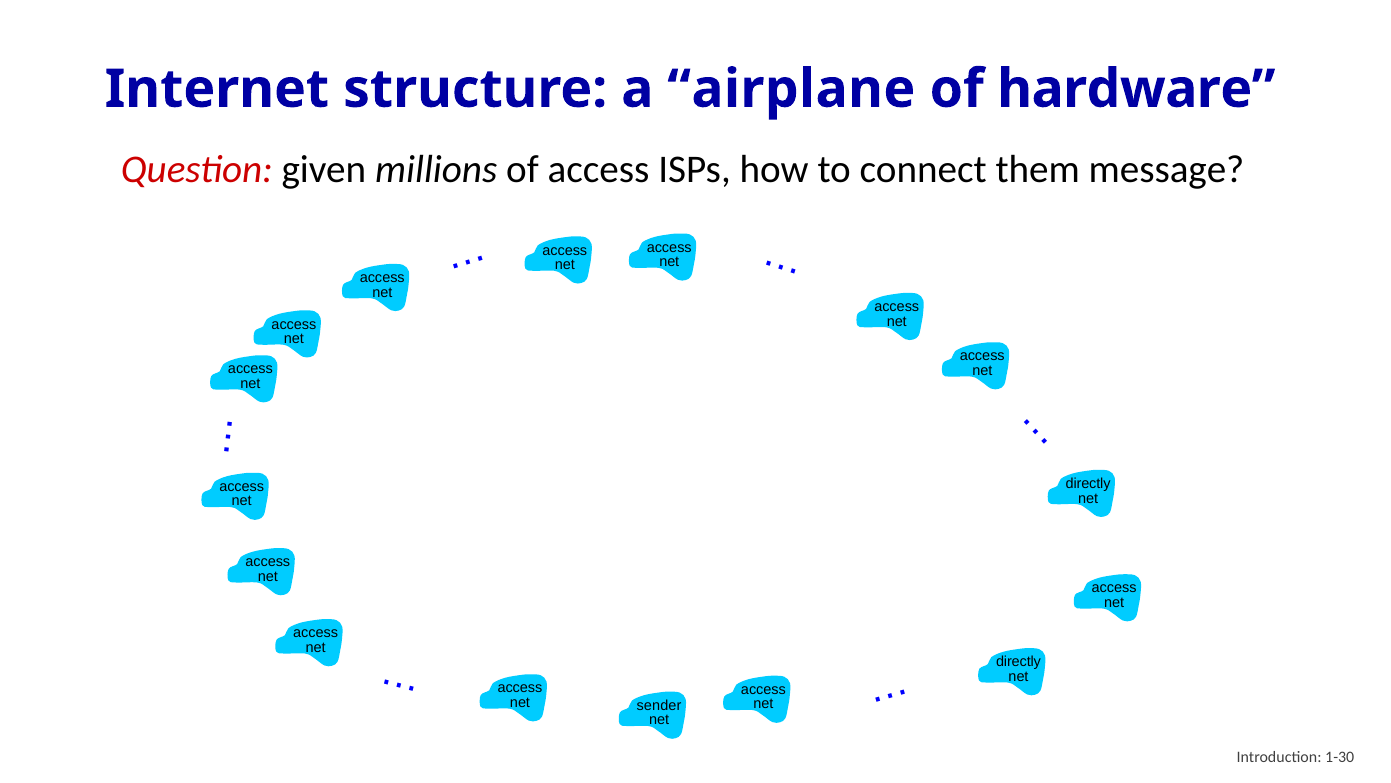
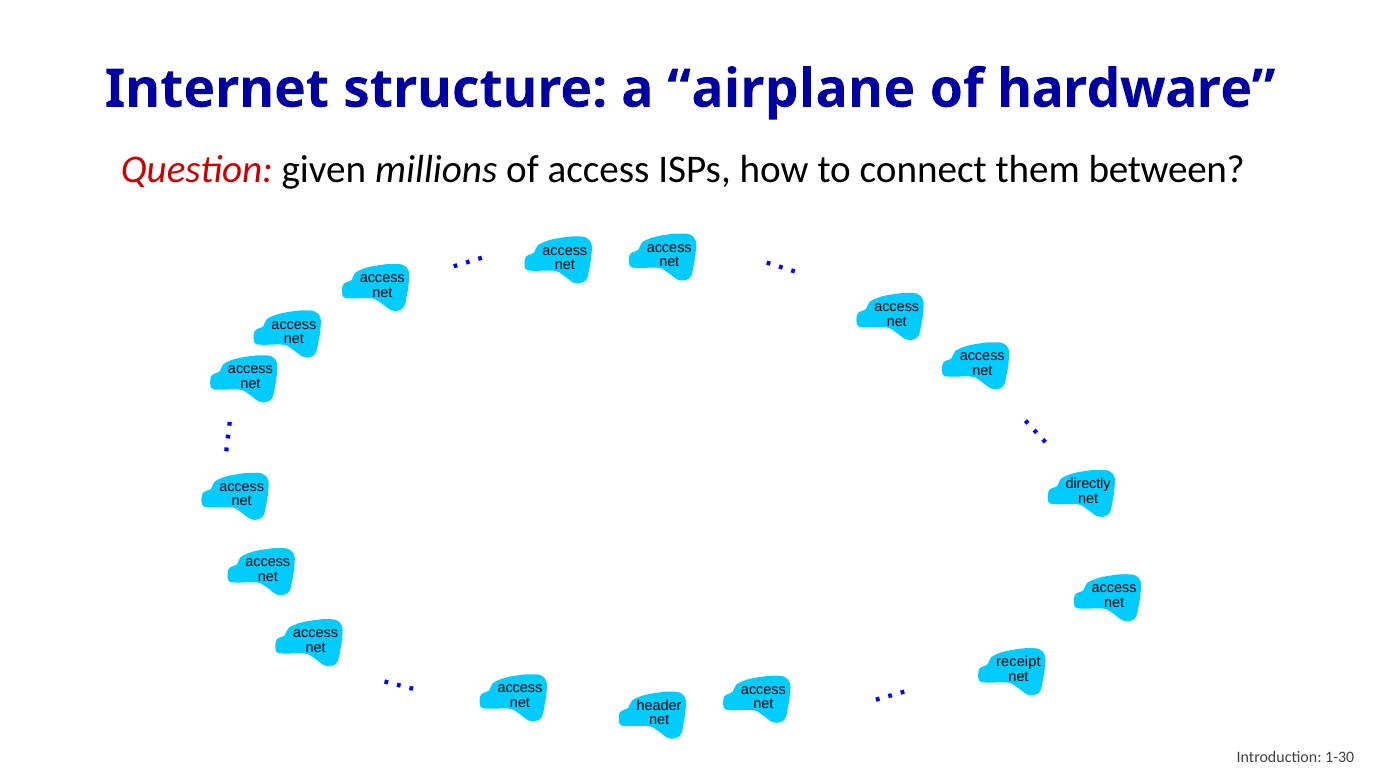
message: message -> between (1167, 170)
directly: directly -> receipt (1018, 662)
sender: sender -> header (659, 705)
